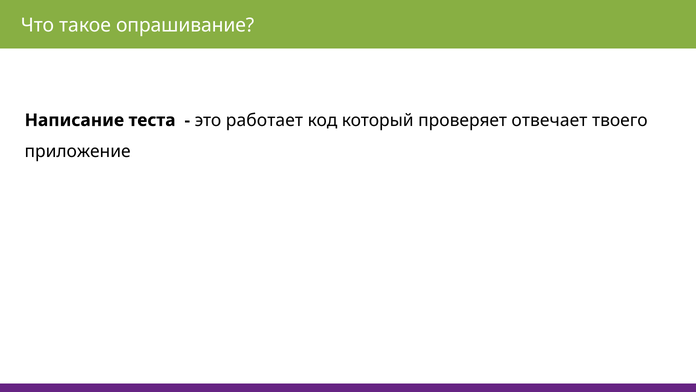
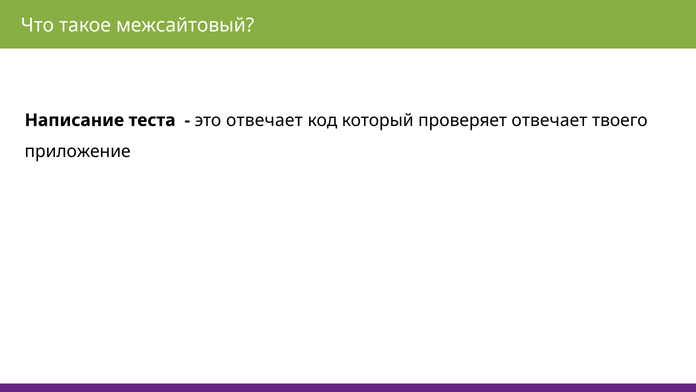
опрашивание: опрашивание -> межсайтовый (185, 25)
это работает: работает -> отвечает (264, 120)
